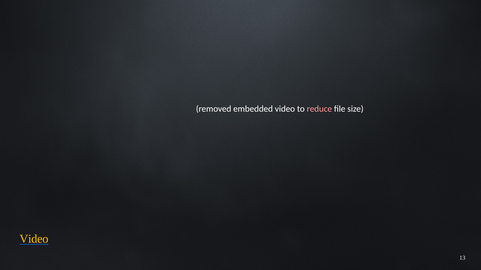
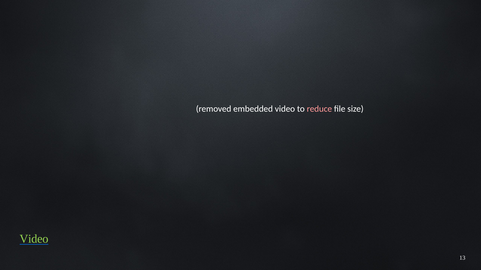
Video colour: yellow -> light green (34, 239)
